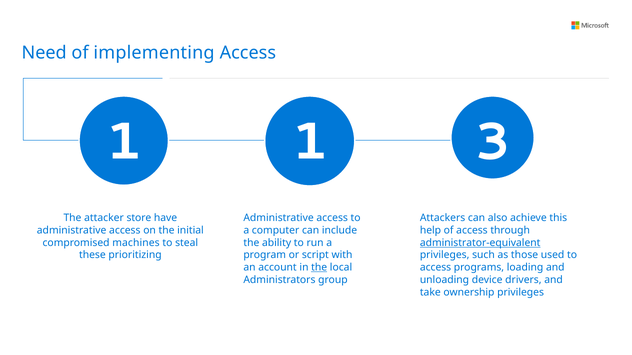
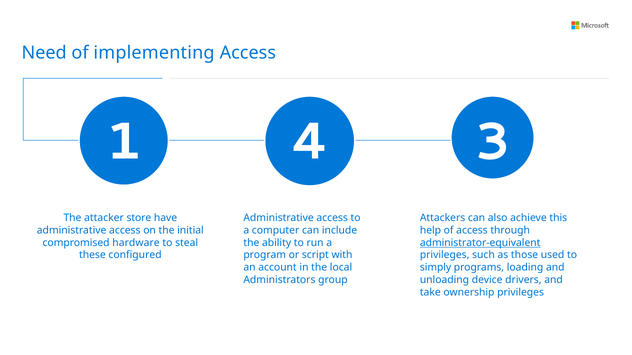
1 1: 1 -> 4 (310, 142)
machines: machines -> hardware (136, 243)
prioritizing: prioritizing -> configured (135, 255)
the underline: present -> none (319, 268)
access: access -> simply (436, 268)
